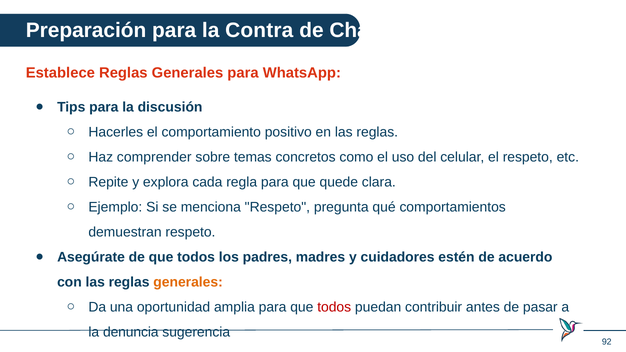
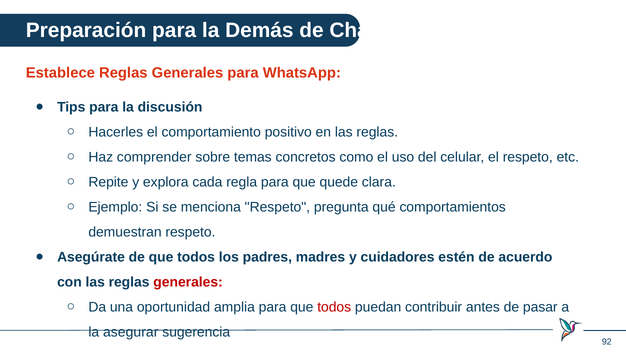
Contra: Contra -> Demás (259, 31)
generales colour: orange -> red (188, 282)
denuncia: denuncia -> asegurar (131, 332)
